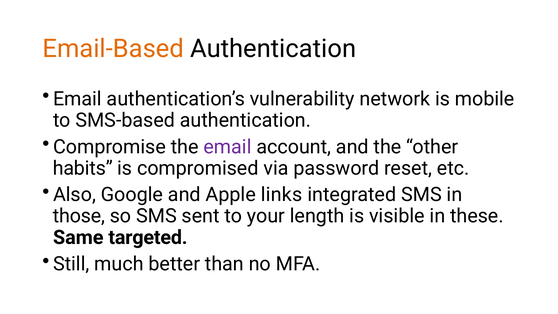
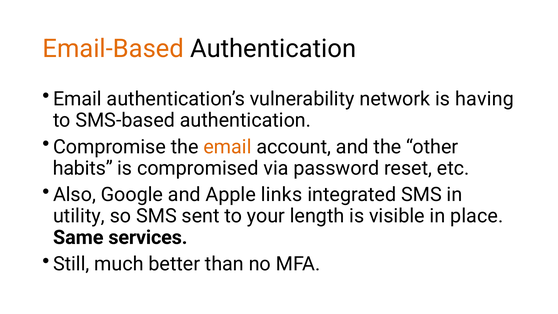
mobile: mobile -> having (485, 99)
email colour: purple -> orange (227, 147)
those: those -> utility (79, 216)
these: these -> place (477, 216)
targeted: targeted -> services (148, 237)
